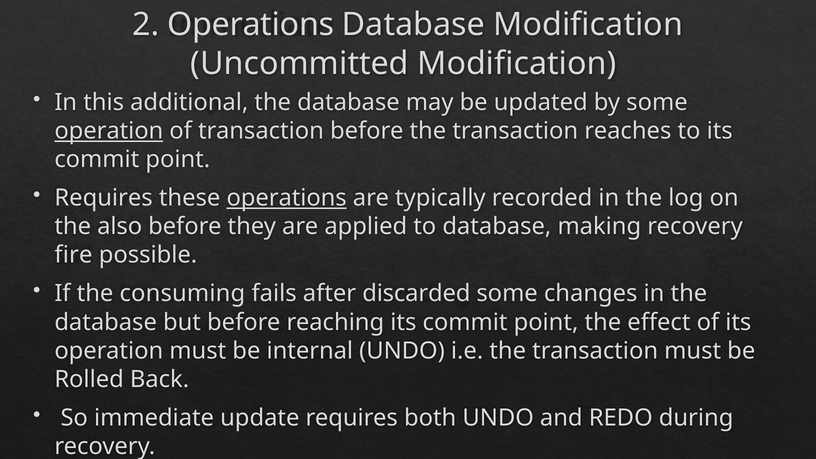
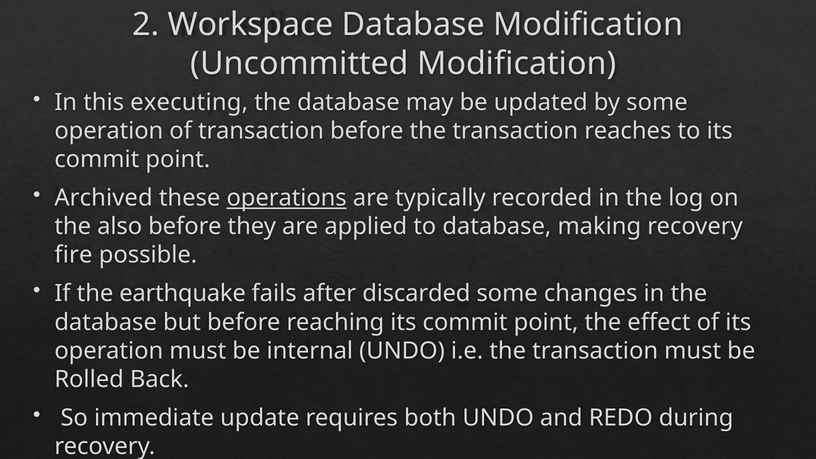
2 Operations: Operations -> Workspace (251, 25)
additional: additional -> executing (189, 102)
operation underline: present -> none (109, 131)
Requires: Requires -> Archived (104, 198)
consuming: consuming -> earthquake (183, 294)
